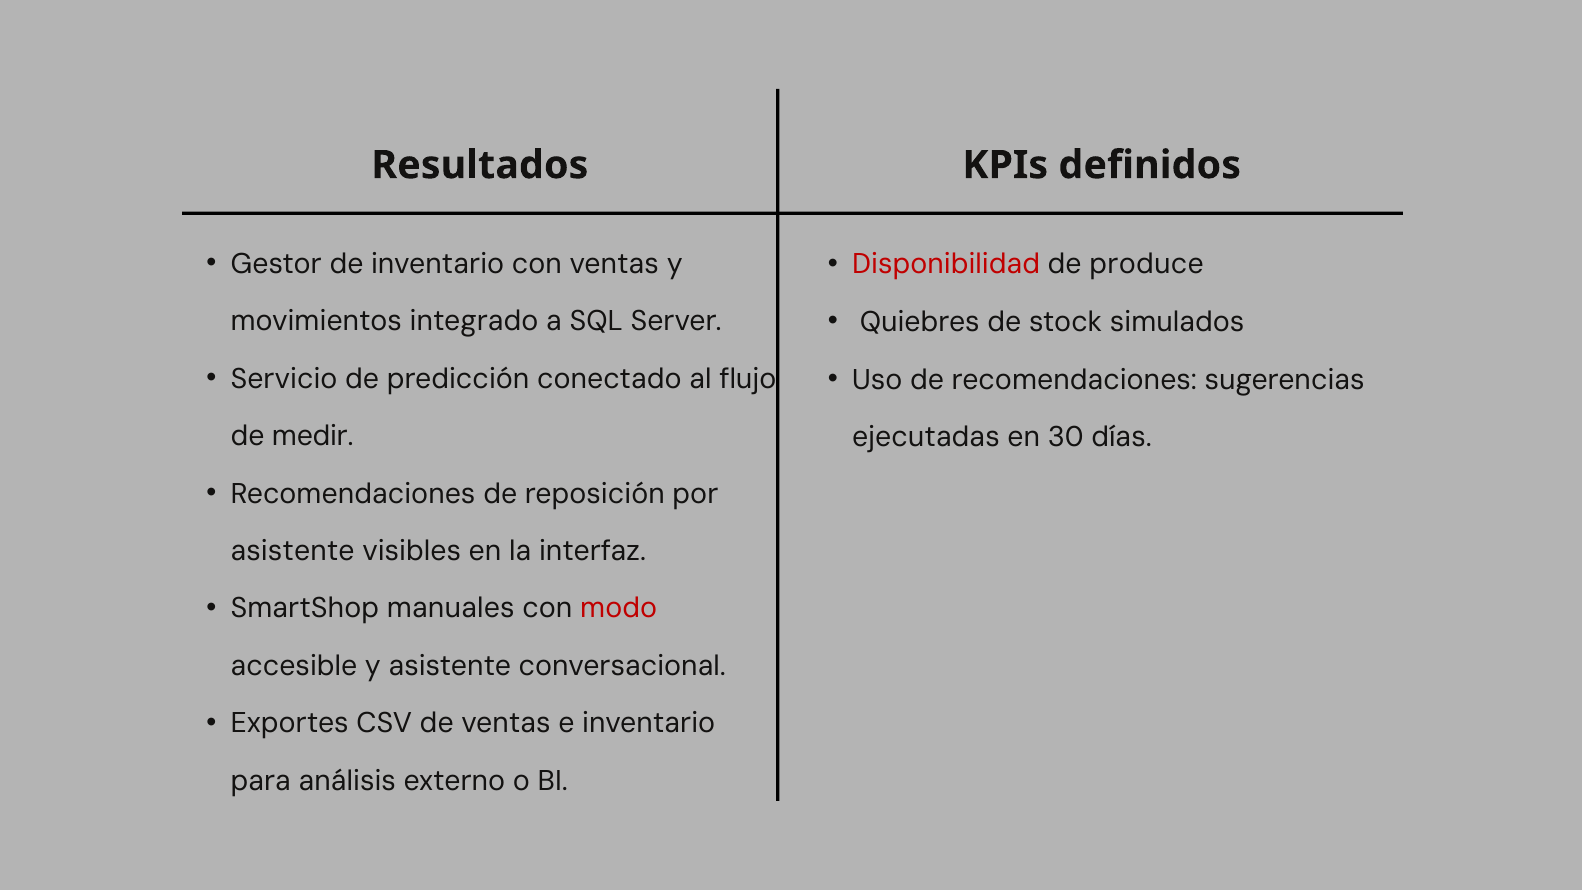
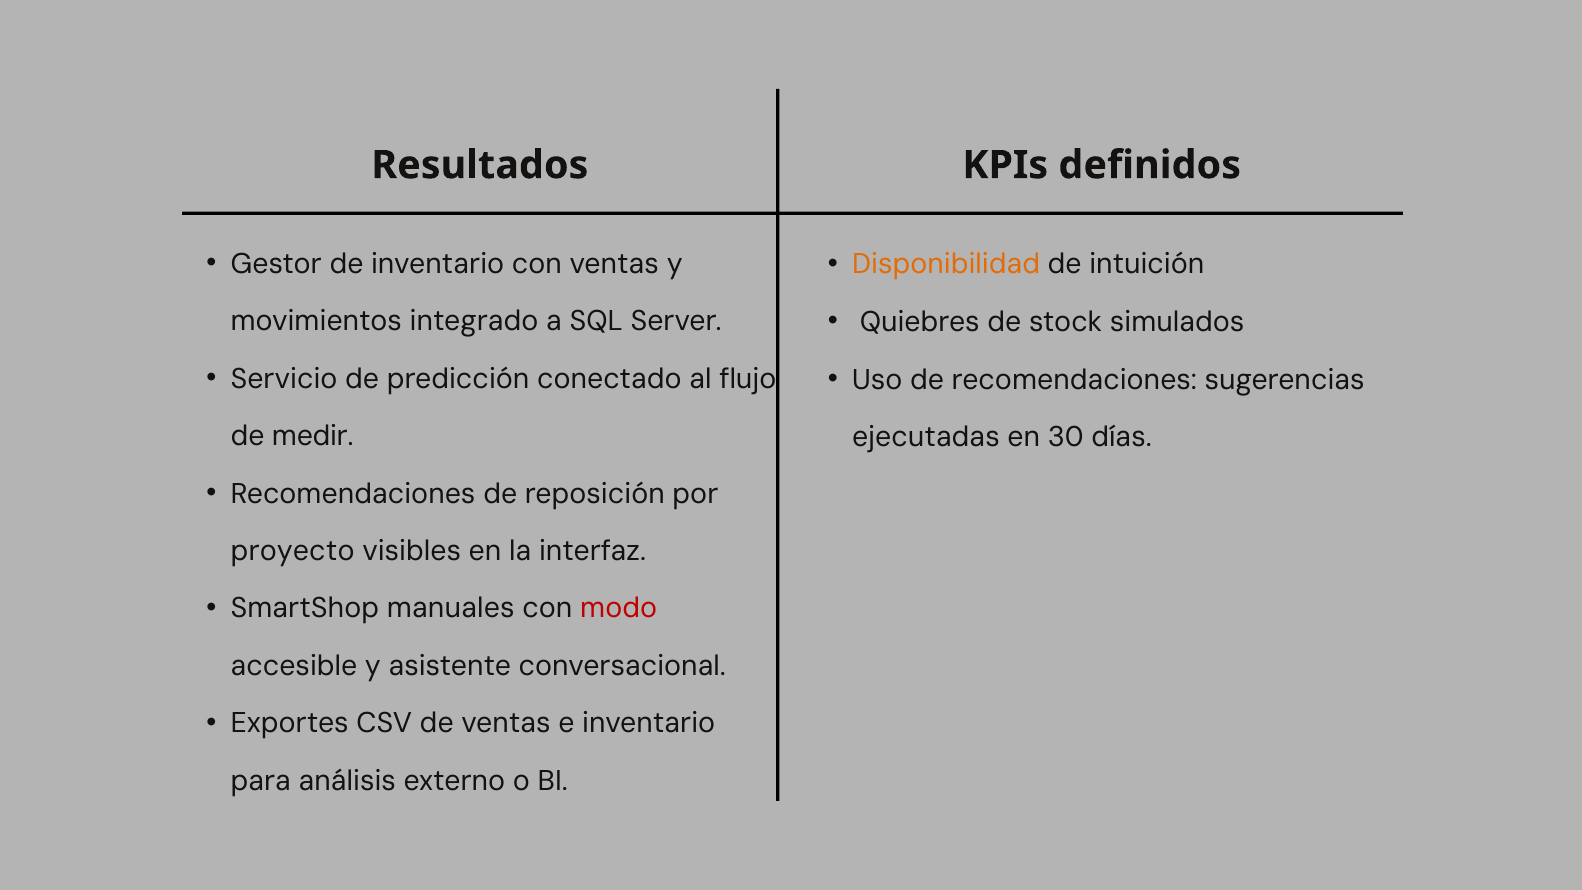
Disponibilidad colour: red -> orange (946, 264)
produce: produce -> intuición (1147, 264)
asistente: asistente -> proyecto (293, 551)
